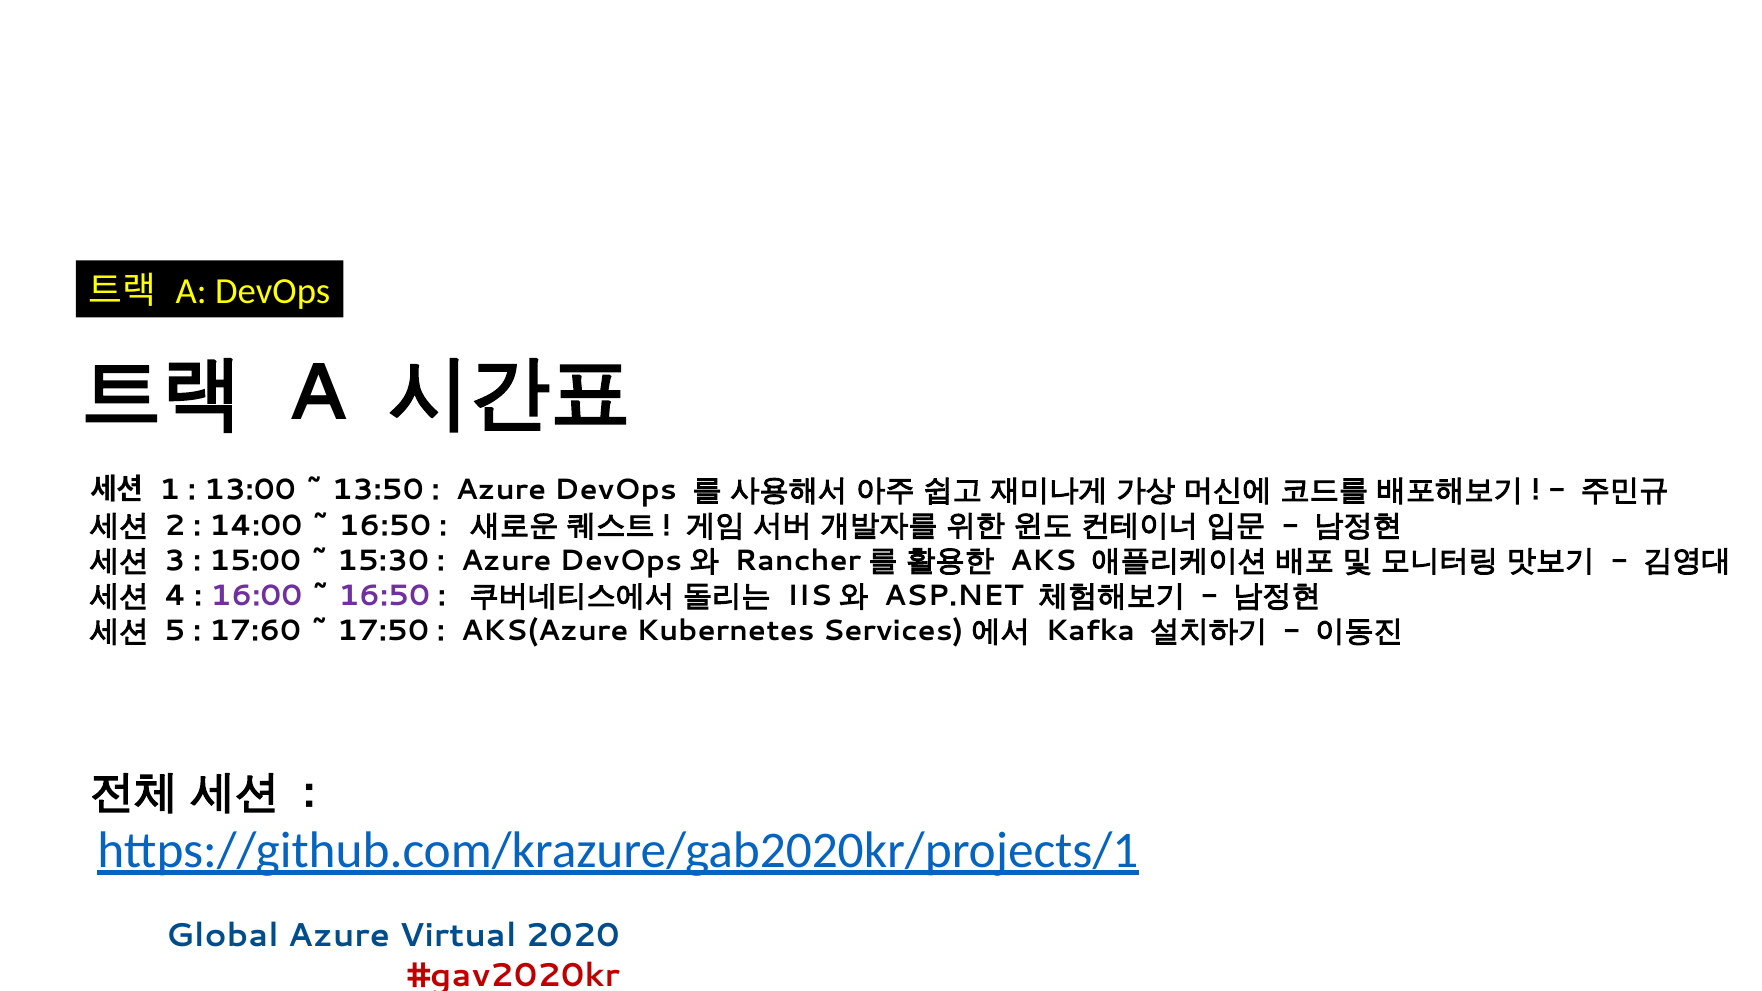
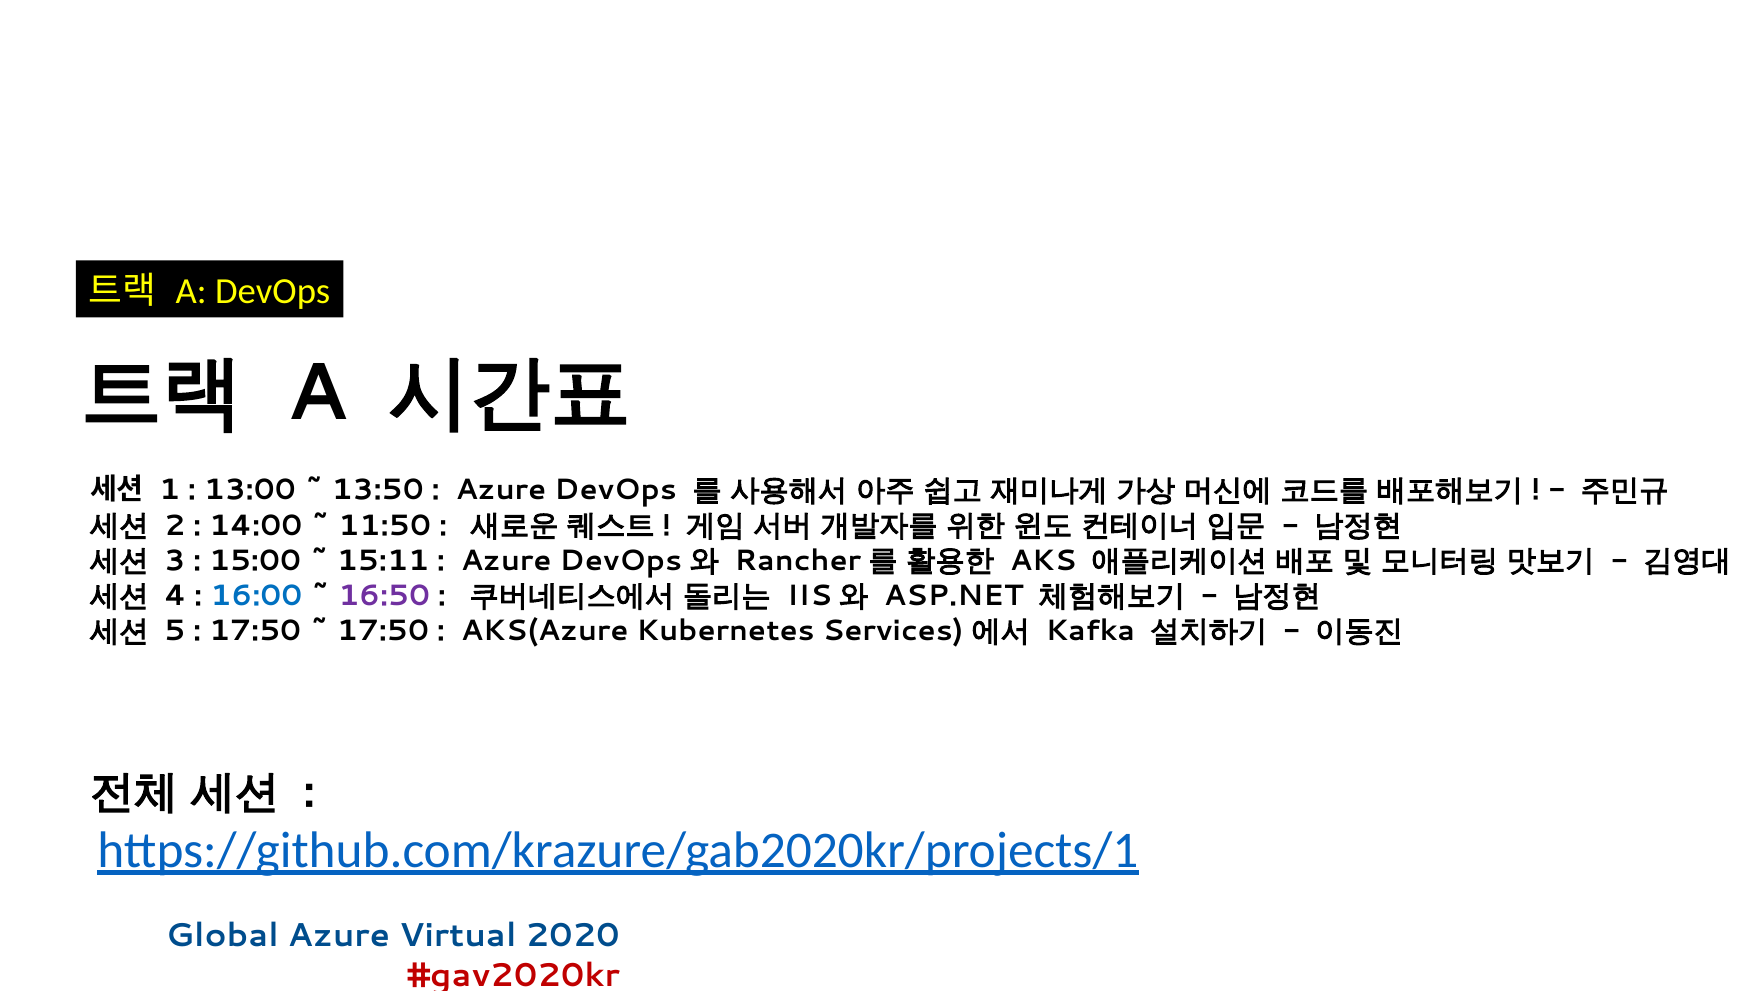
16:50: 16:50 -> 11:50 (385, 525)
15:30: 15:30 -> 15:11 (383, 561)
16:00 colour: purple -> blue (256, 596)
17:60: 17:60 -> 17:50 (255, 631)
